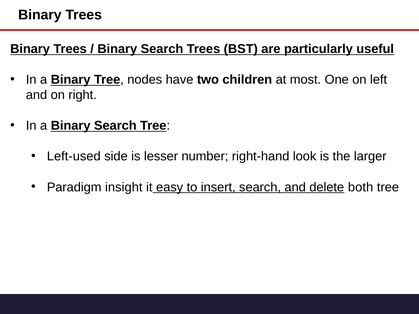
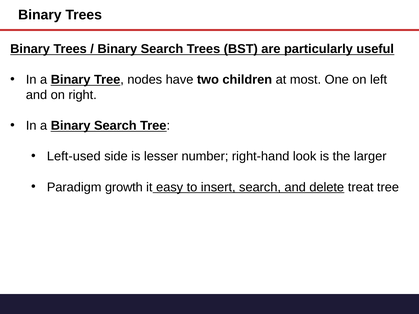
insight: insight -> growth (124, 187)
both: both -> treat (361, 187)
